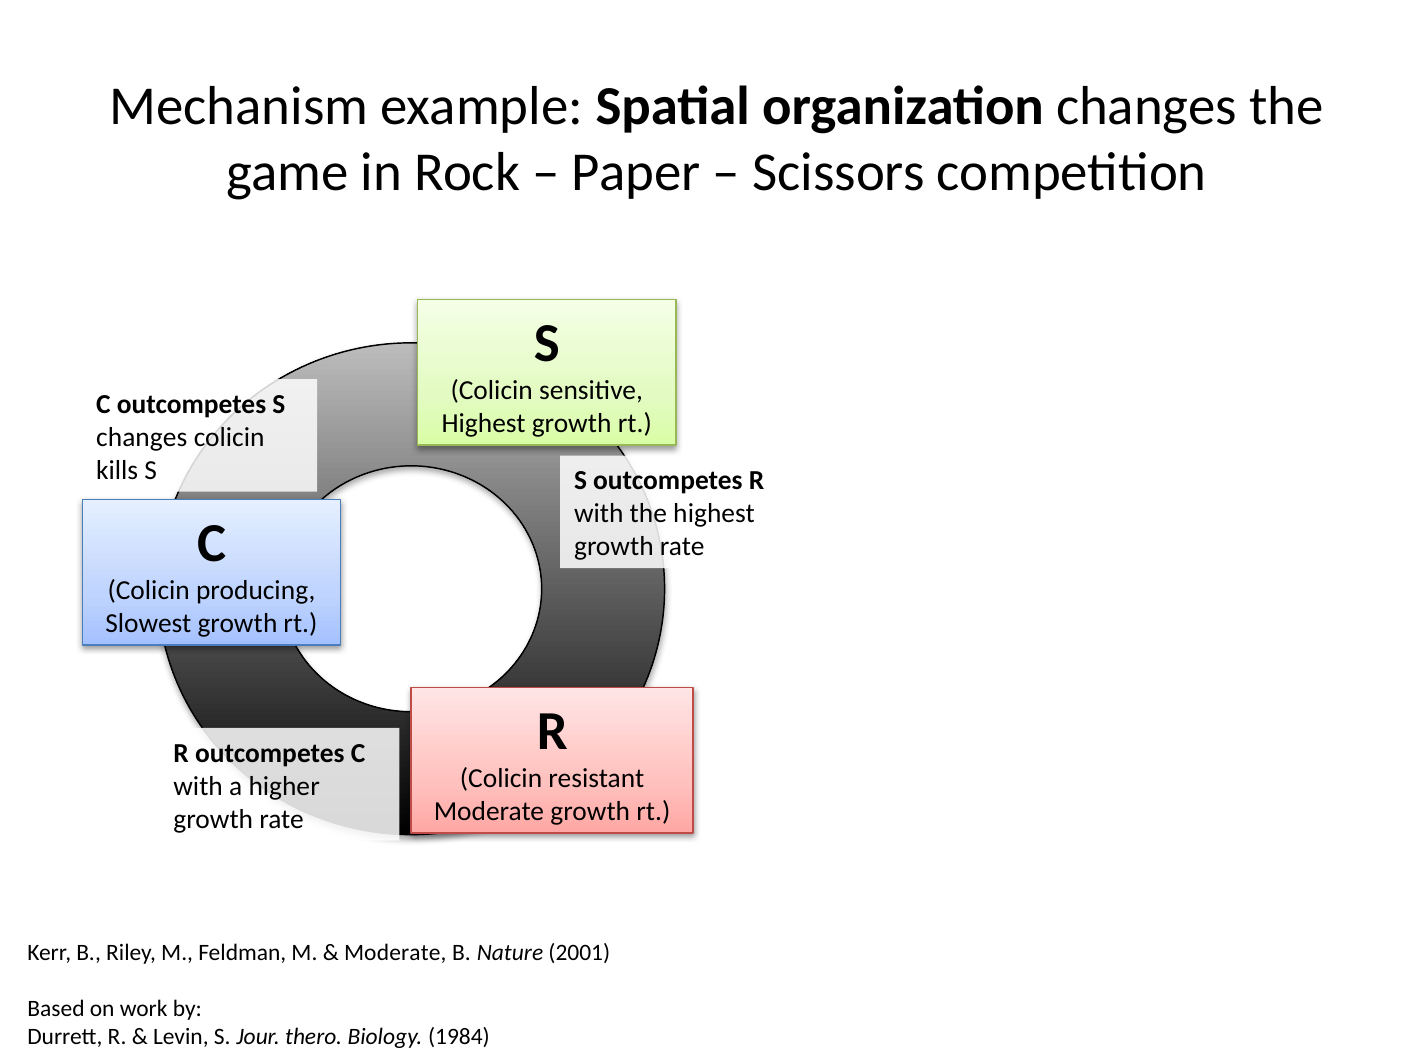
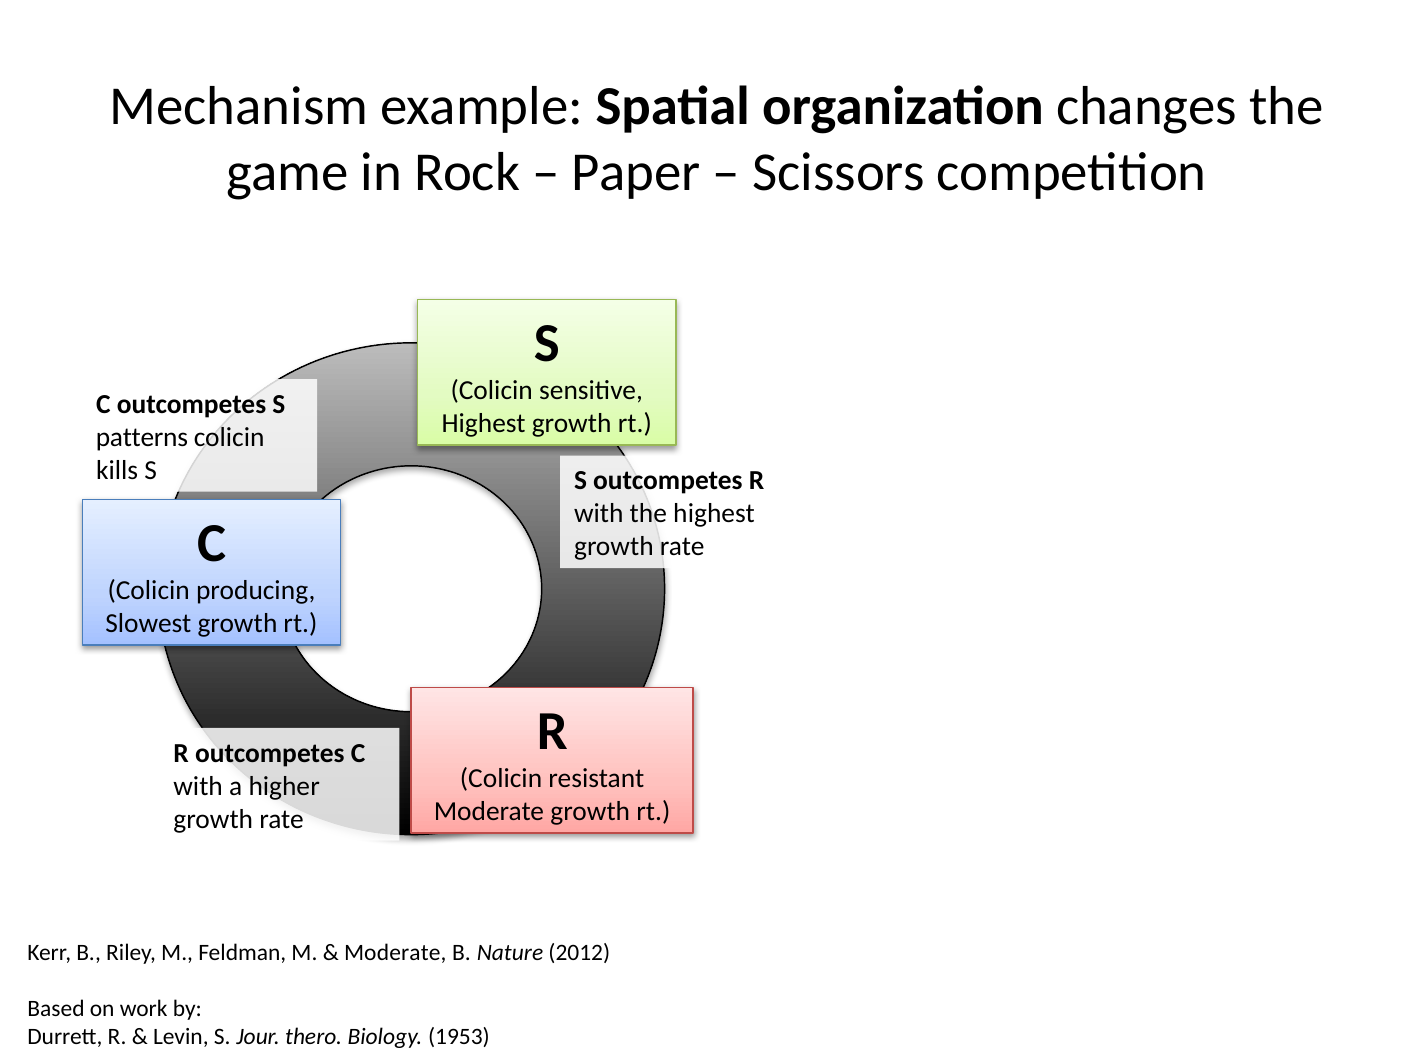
changes: changes -> patterns (142, 437)
2001: 2001 -> 2012 (579, 952)
1984: 1984 -> 1953 (459, 1037)
